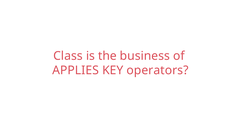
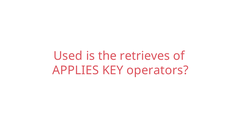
Class: Class -> Used (68, 56)
business: business -> retrieves (145, 56)
